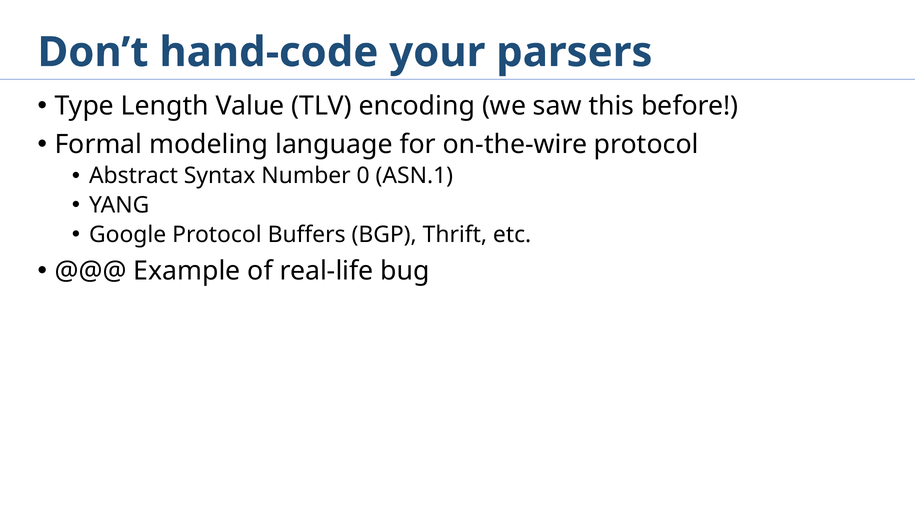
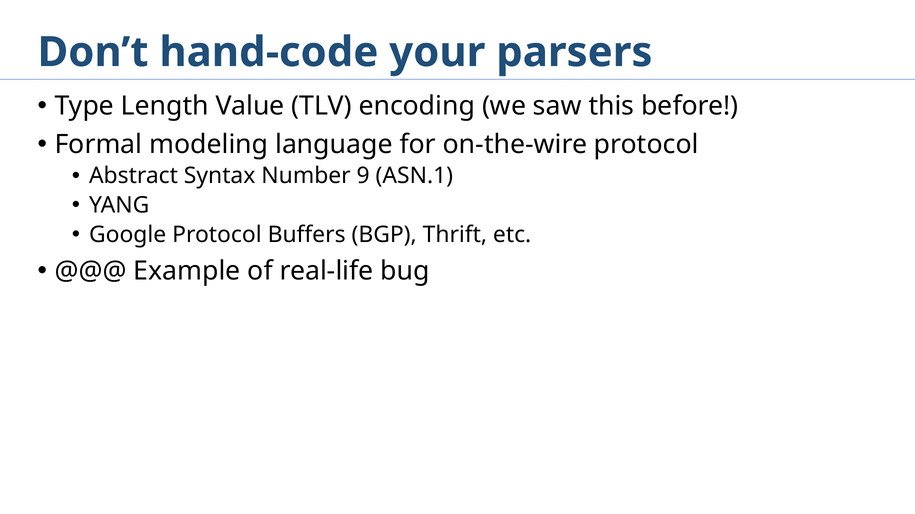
0: 0 -> 9 (363, 176)
